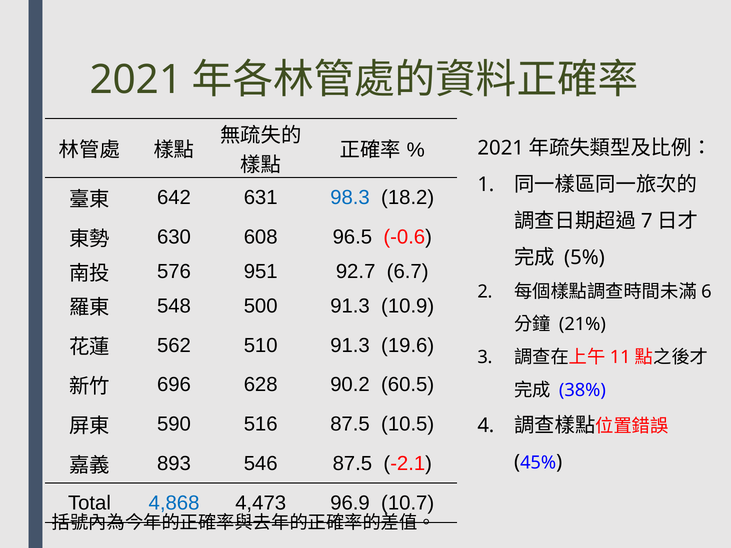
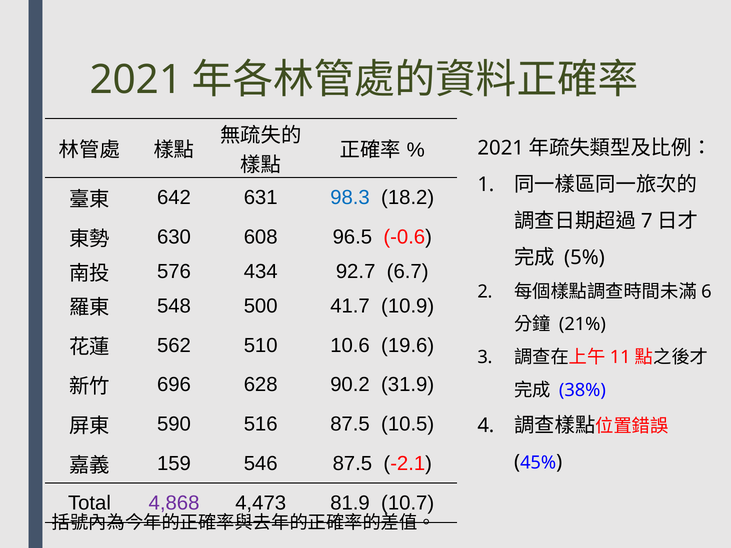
951: 951 -> 434 (261, 272)
500 91.3: 91.3 -> 41.7 (350, 306)
510 91.3: 91.3 -> 10.6 (350, 345)
60.5: 60.5 -> 31.9 (408, 385)
893: 893 -> 159 (174, 464)
4,868 colour: blue -> purple (174, 503)
96.9: 96.9 -> 81.9 (350, 503)
